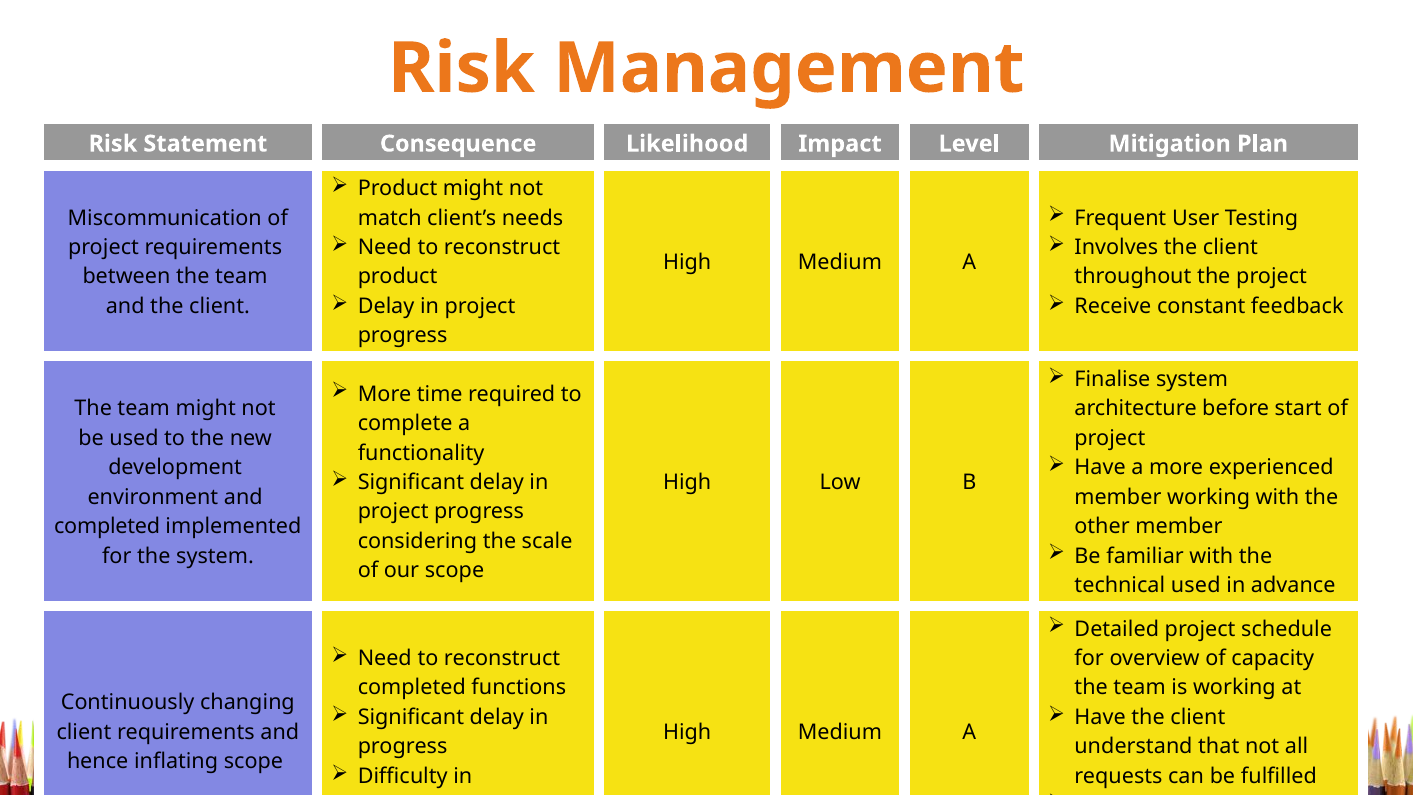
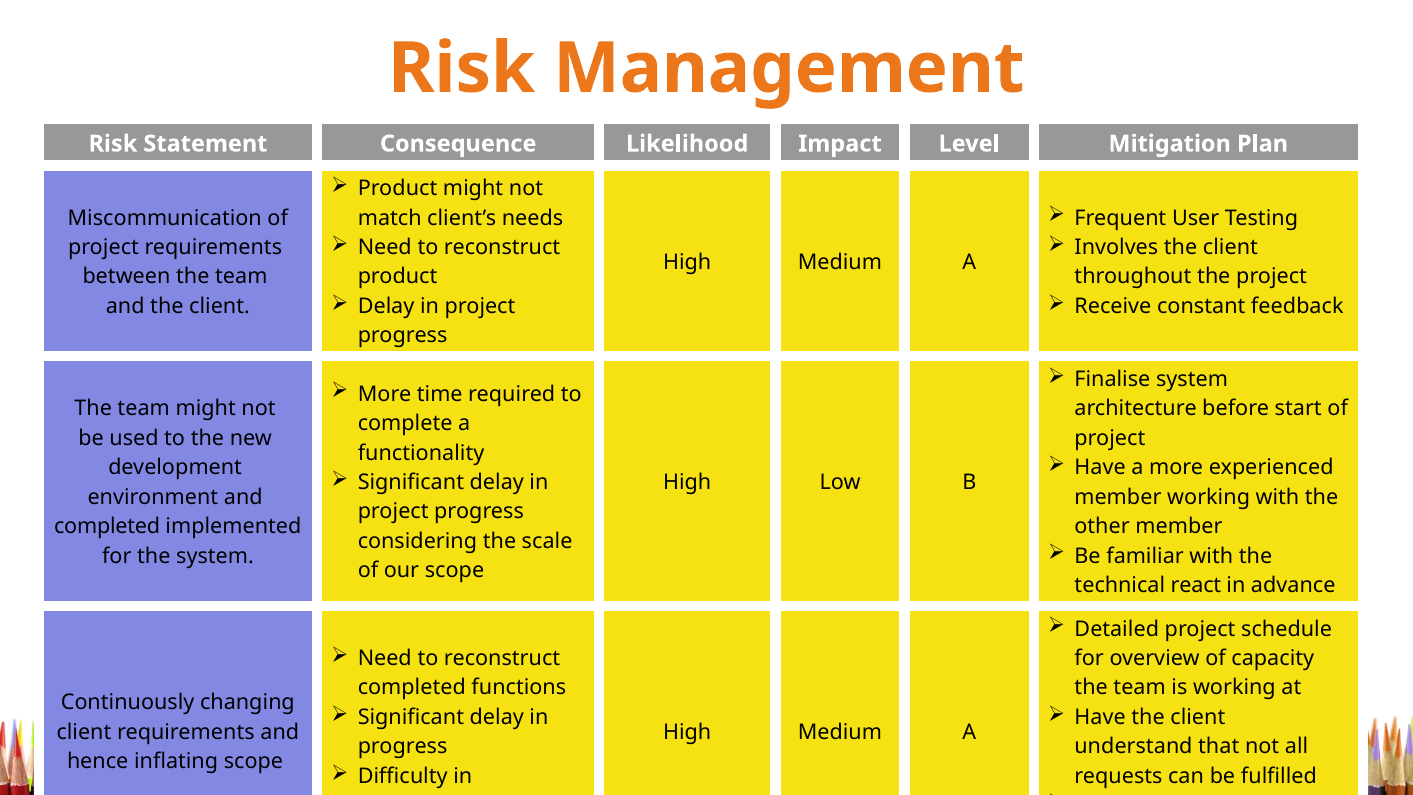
technical used: used -> react (1196, 585)
